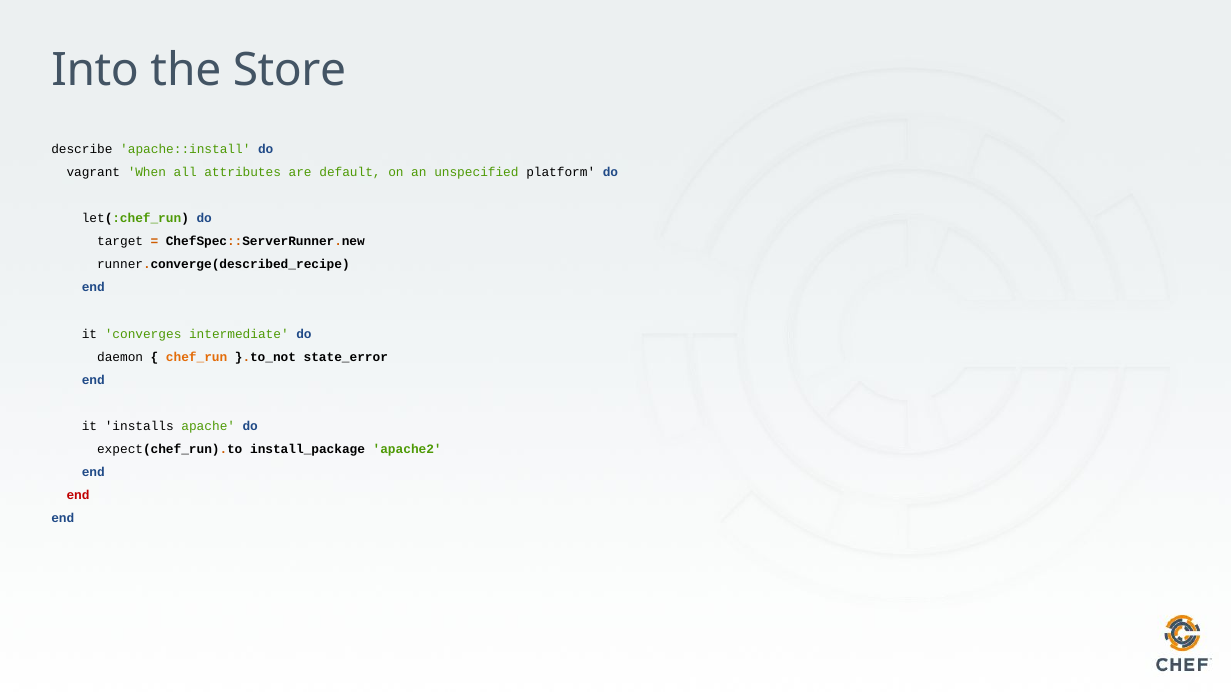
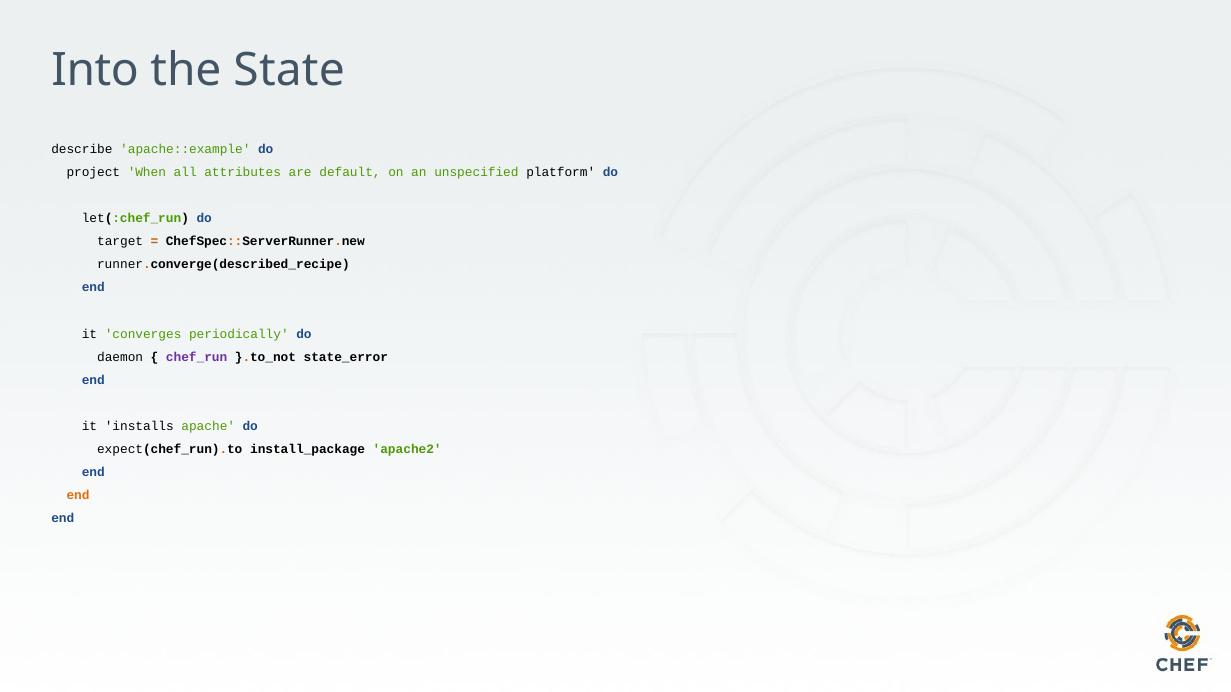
Store: Store -> State (289, 71)
apache::install: apache::install -> apache::example (185, 149)
vagrant: vagrant -> project (93, 172)
intermediate: intermediate -> periodically (239, 334)
chef_run colour: orange -> purple (197, 357)
end colour: red -> orange (78, 496)
